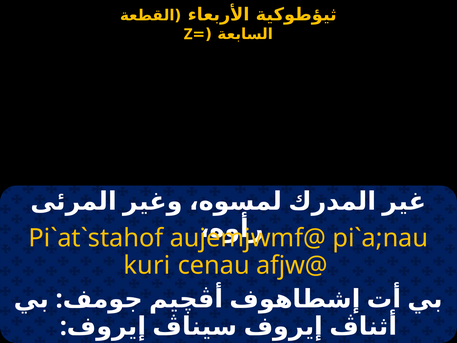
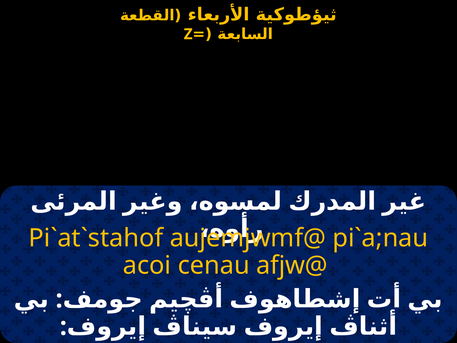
kuri: kuri -> acoi (147, 265)
